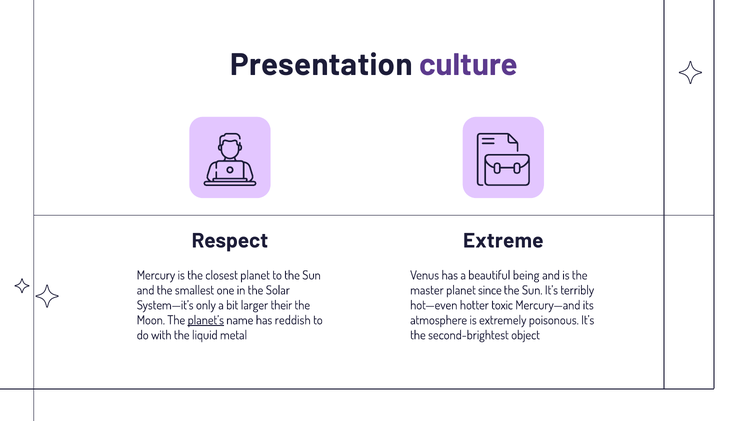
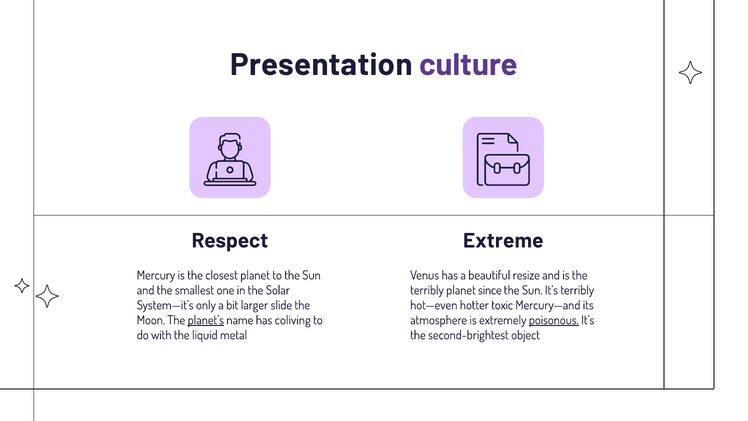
being: being -> resize (526, 275)
master: master -> terribly (427, 290)
their: their -> slide (281, 305)
reddish: reddish -> coliving (293, 320)
poisonous underline: none -> present (554, 320)
